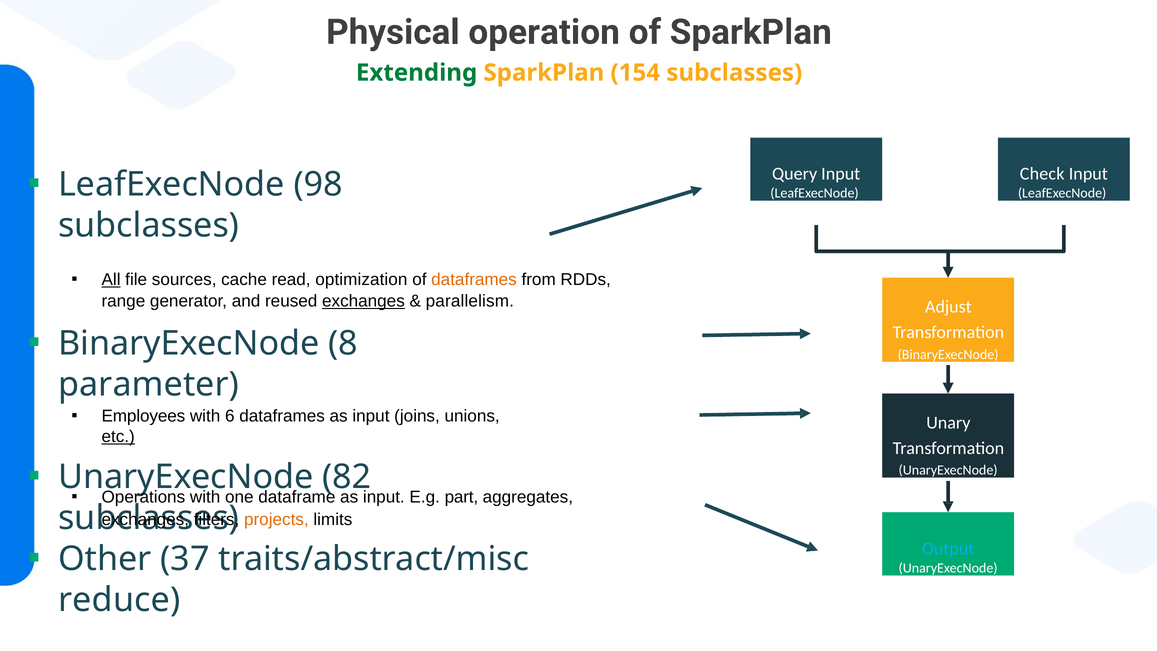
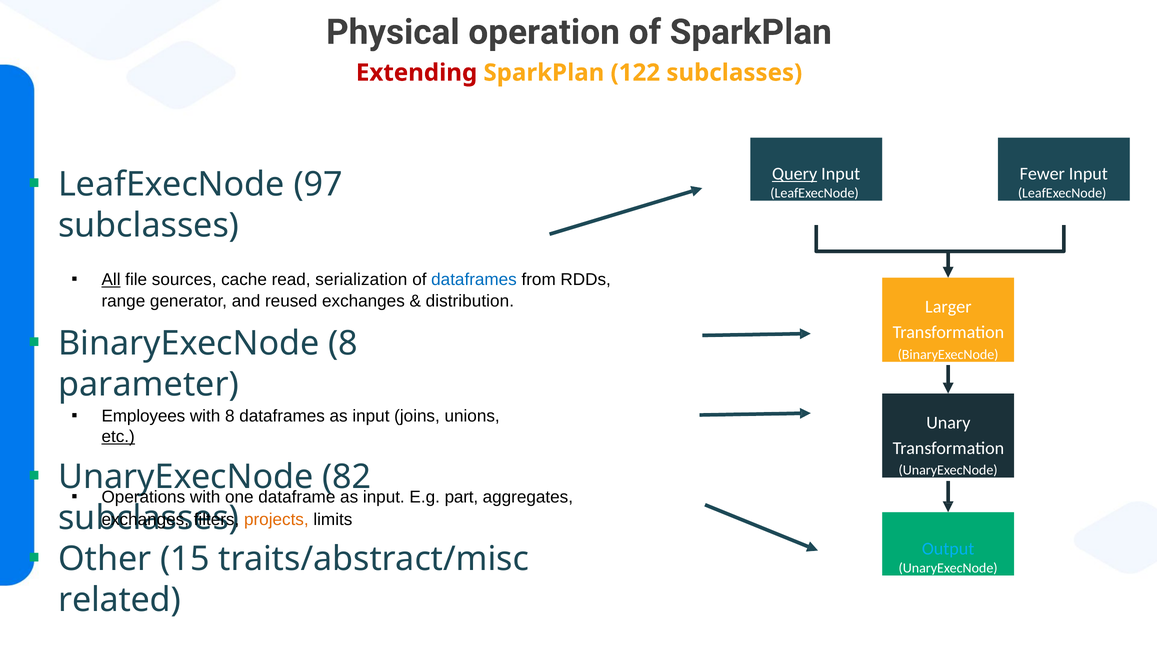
Extending colour: green -> red (417, 73)
154: 154 -> 122 (635, 73)
Query underline: none -> present (795, 174)
Check: Check -> Fewer (1042, 174)
98: 98 -> 97 (318, 185)
optimization: optimization -> serialization (361, 279)
dataframes colour: orange -> blue (474, 279)
exchanges underline: present -> none (363, 301)
parallelism: parallelism -> distribution (470, 301)
Adjust: Adjust -> Larger (948, 307)
with 6: 6 -> 8 (230, 416)
37: 37 -> 15 (185, 559)
reduce: reduce -> related (120, 600)
